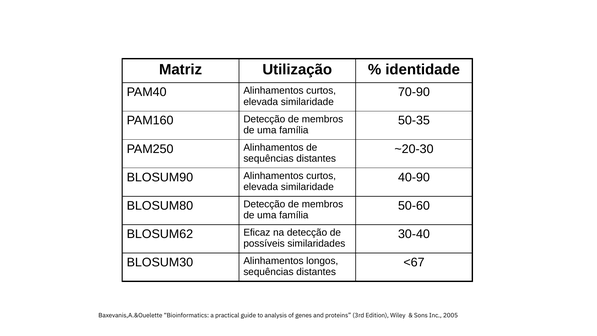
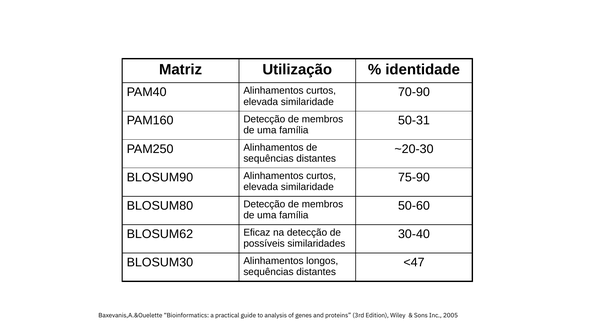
50-35: 50-35 -> 50-31 (414, 120)
40-90: 40-90 -> 75-90 (414, 177)
<67: <67 -> <47 (414, 262)
